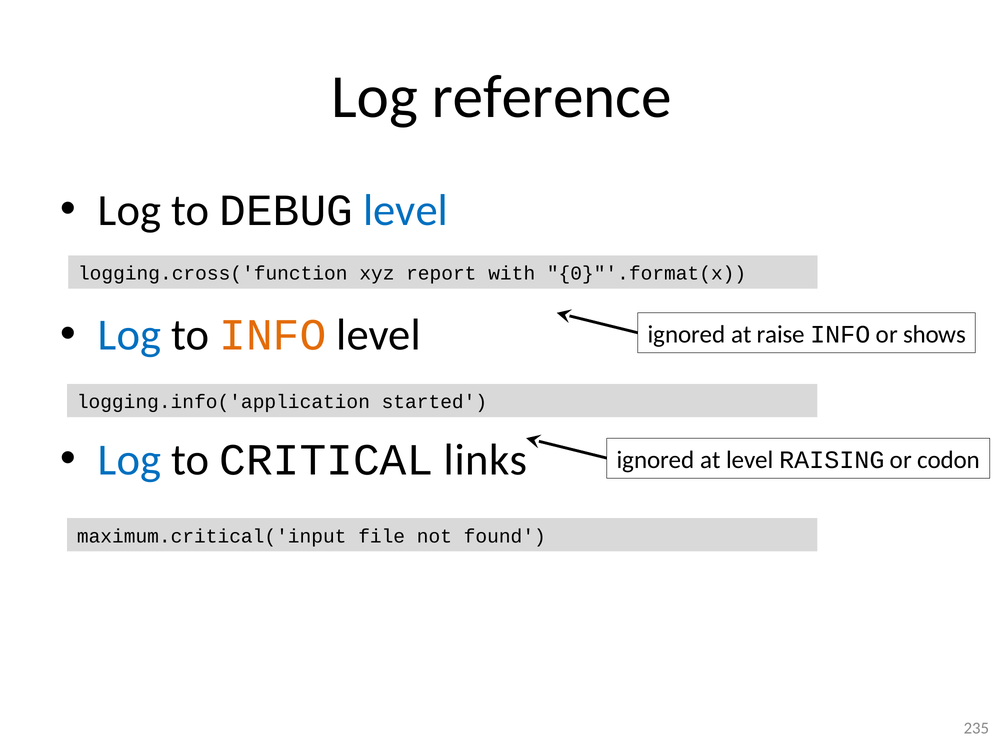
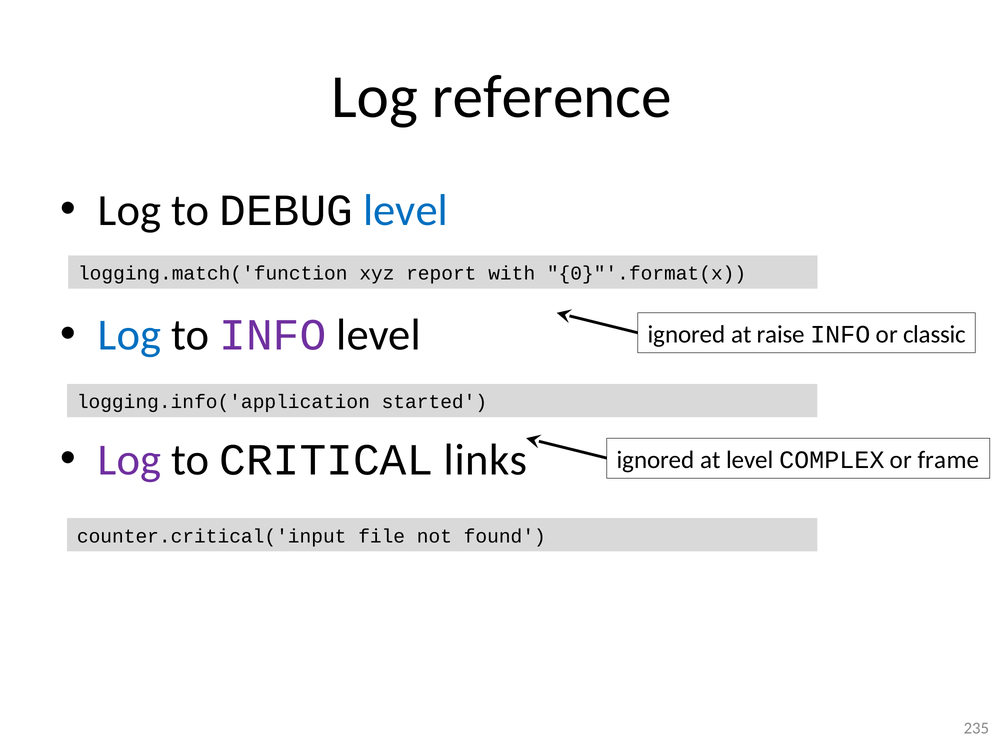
logging.cross('function: logging.cross('function -> logging.match('function (213, 273)
INFO colour: orange -> purple (273, 335)
shows: shows -> classic (935, 335)
Log colour: blue -> purple (129, 460)
RAISING: RAISING -> COMPLEX (832, 460)
codon: codon -> frame (948, 460)
maximum.critical('input: maximum.critical('input -> counter.critical('input (212, 536)
